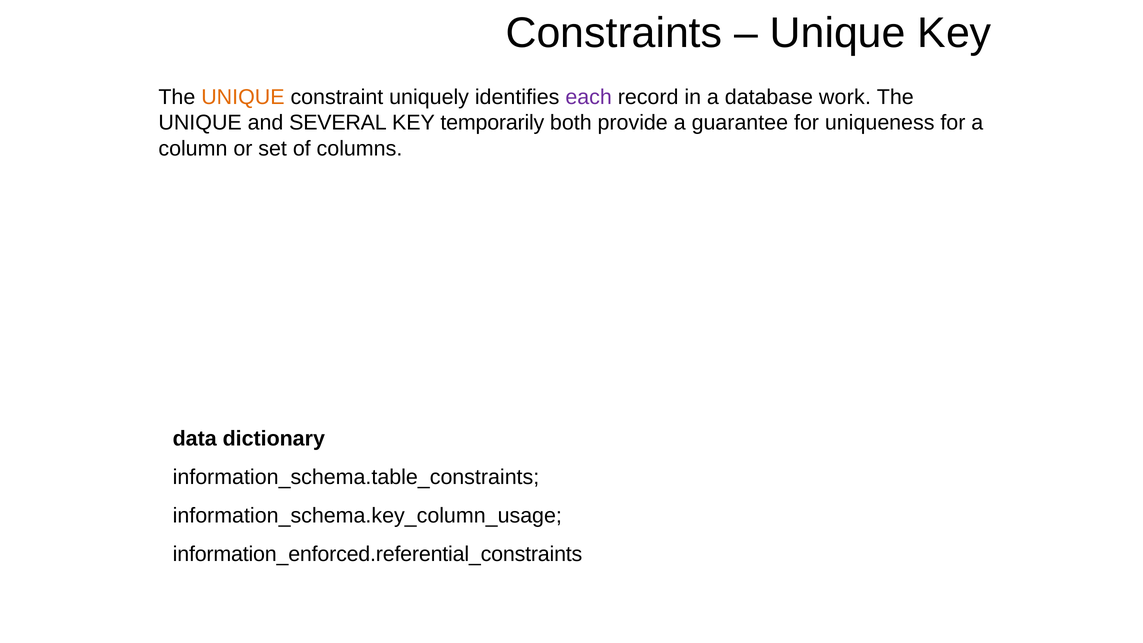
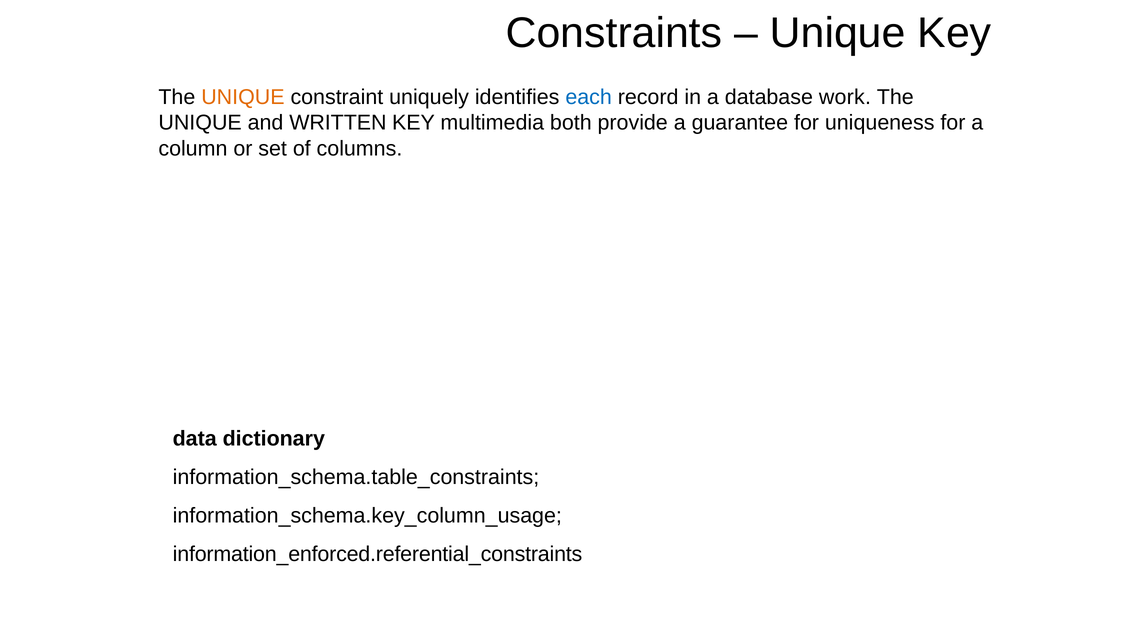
each colour: purple -> blue (589, 97)
SEVERAL: SEVERAL -> WRITTEN (338, 123)
temporarily: temporarily -> multimedia (492, 123)
